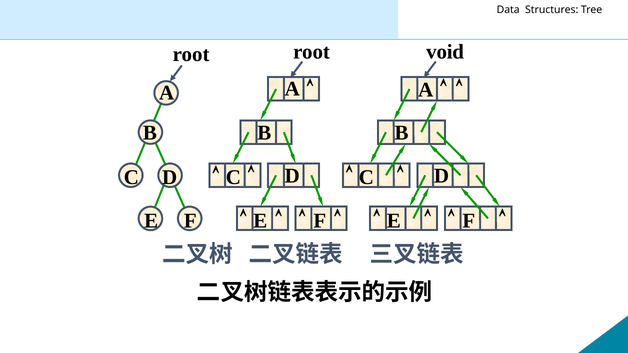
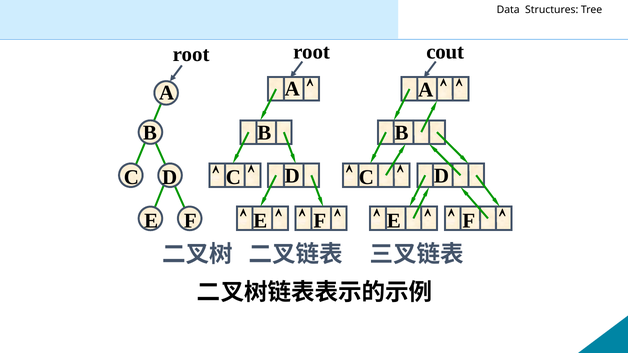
void: void -> cout (445, 52)
